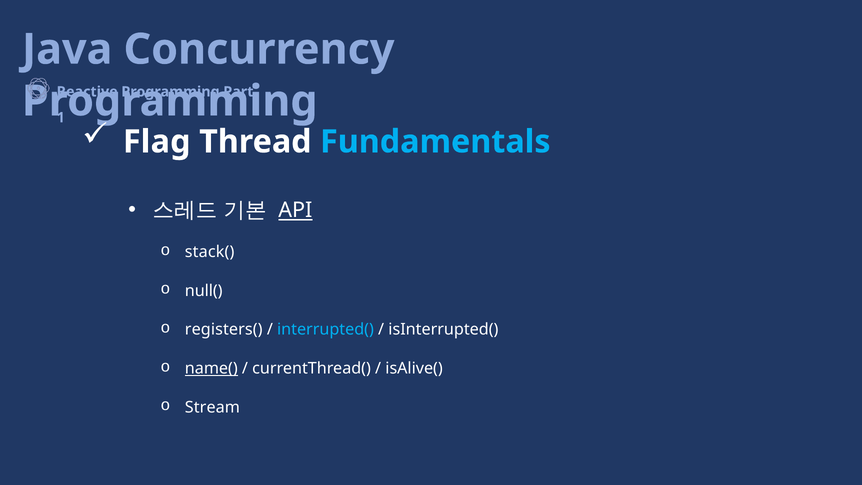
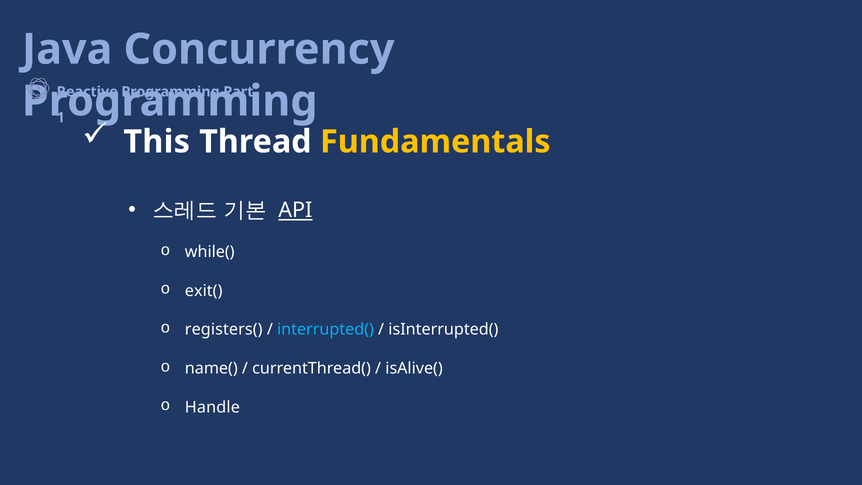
Flag: Flag -> This (157, 142)
Fundamentals colour: light blue -> yellow (435, 142)
stack(: stack( -> while( (210, 252)
null(: null( -> exit( (204, 291)
name( underline: present -> none (211, 368)
Stream: Stream -> Handle (212, 407)
